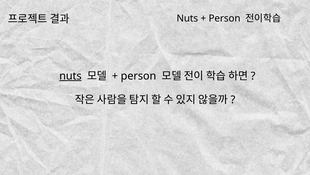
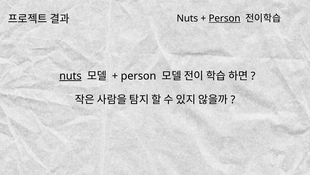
Person underline: none -> present (225, 18)
